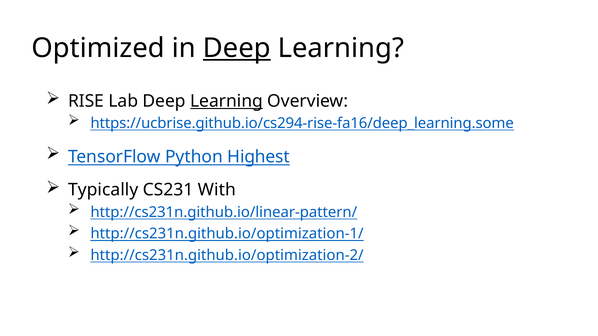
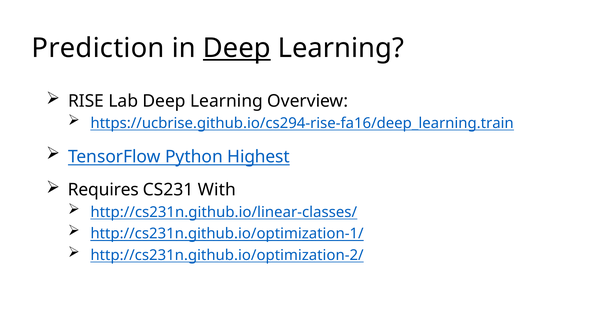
Optimized: Optimized -> Prediction (98, 48)
Learning underline: present -> none (227, 101)
https://ucbrise.github.io/cs294-rise-fa16/deep_learning.some: https://ucbrise.github.io/cs294-rise-fa16/deep_learning.some -> https://ucbrise.github.io/cs294-rise-fa16/deep_learning.train (302, 123)
Typically: Typically -> Requires (103, 190)
http://cs231n.github.io/linear-pattern/: http://cs231n.github.io/linear-pattern/ -> http://cs231n.github.io/linear-classes/ (224, 212)
